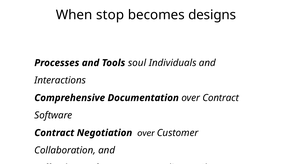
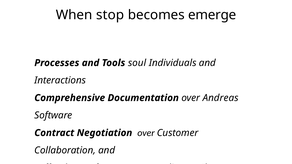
designs: designs -> emerge (212, 15)
over Contract: Contract -> Andreas (221, 98)
